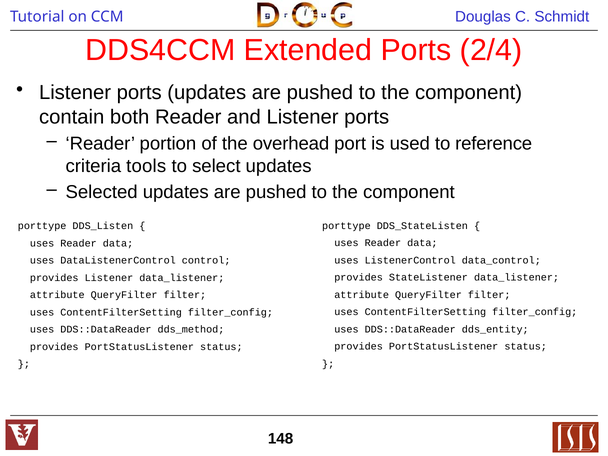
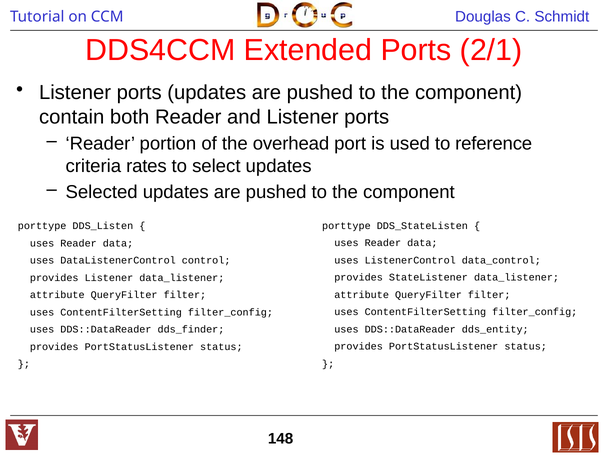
2/4: 2/4 -> 2/1 (491, 50)
tools: tools -> rates (146, 166)
dds_method: dds_method -> dds_finder (191, 329)
